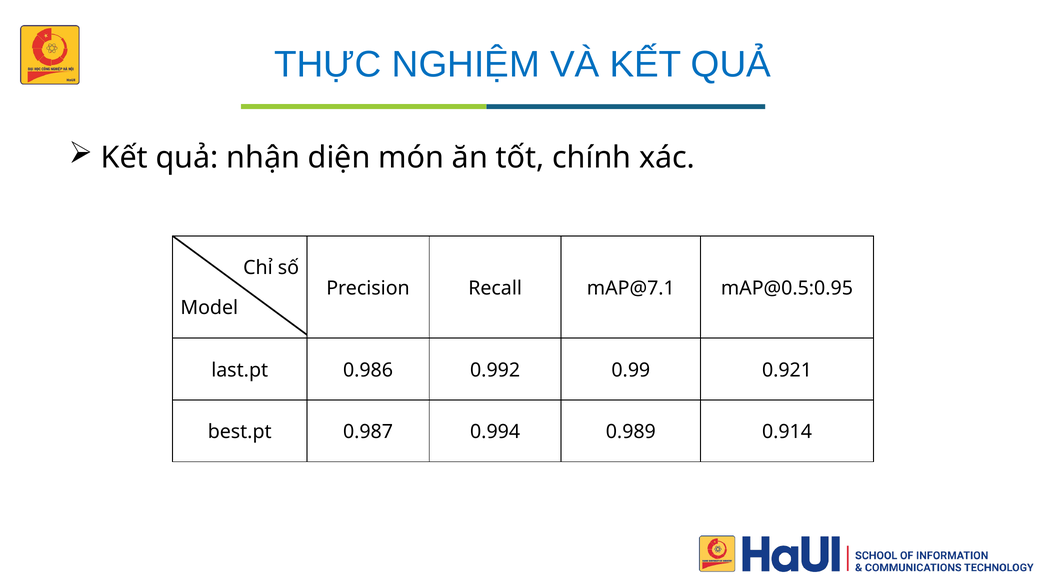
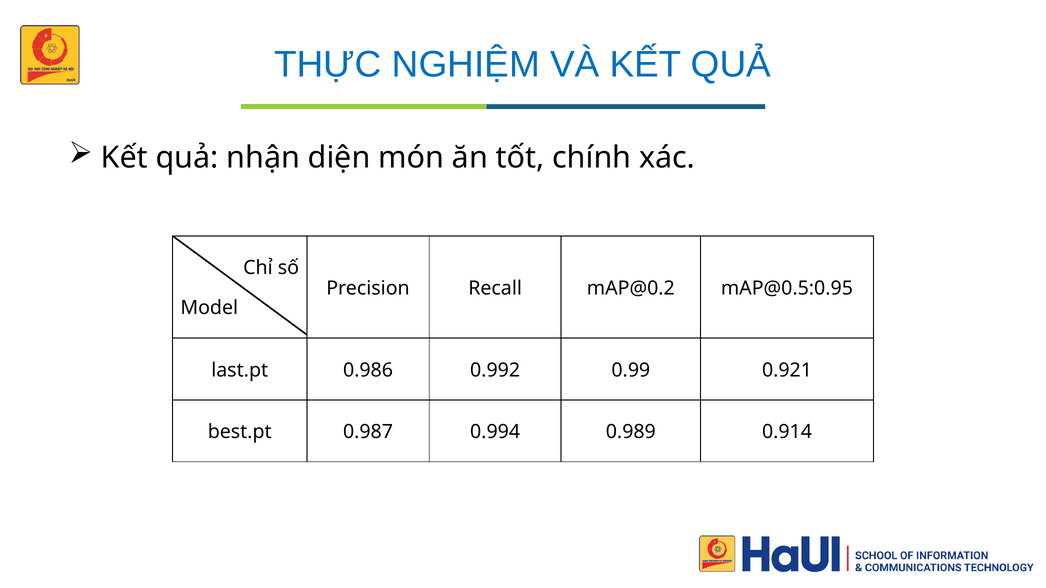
mAP@7.1: mAP@7.1 -> mAP@0.2 (631, 288)
